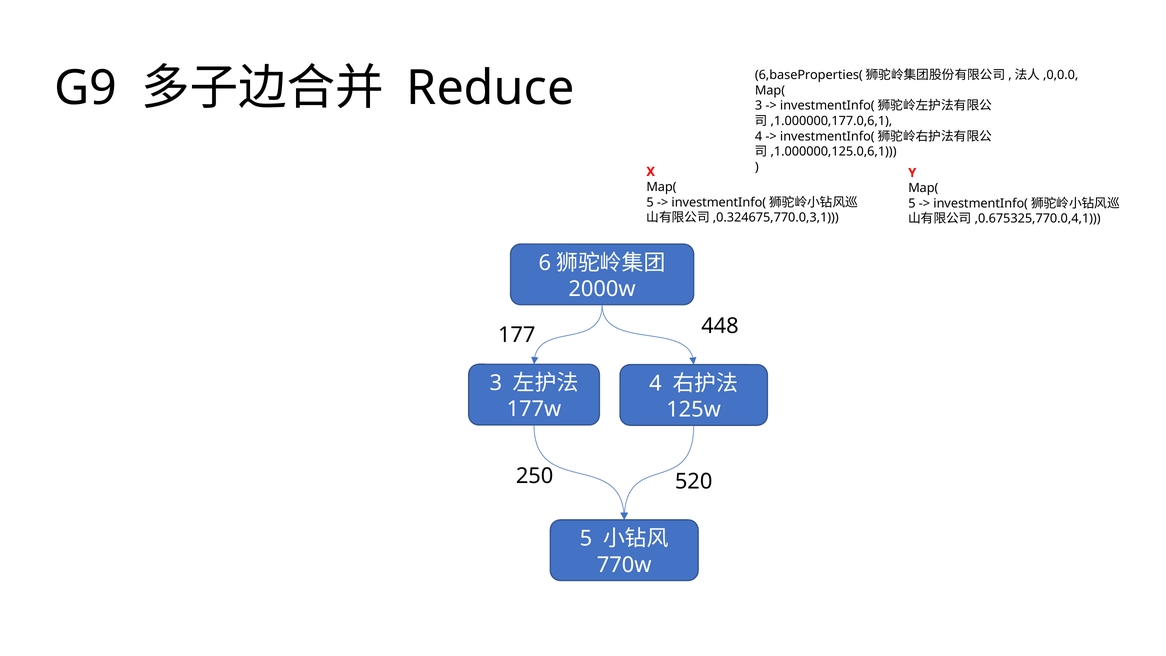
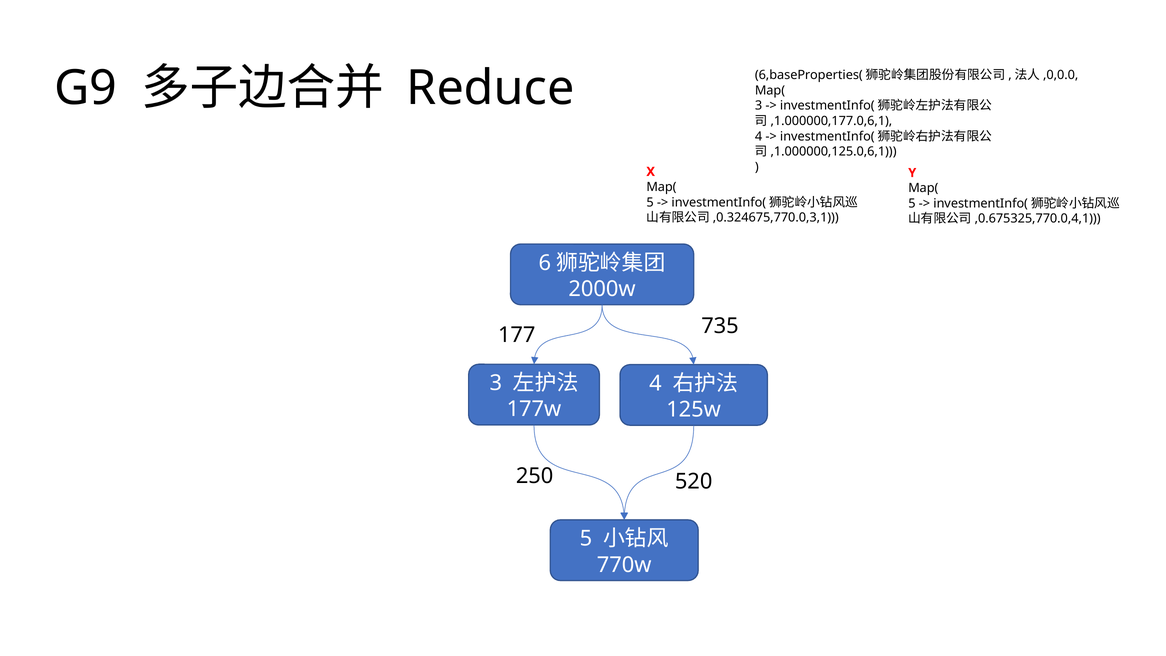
448: 448 -> 735 (720, 326)
